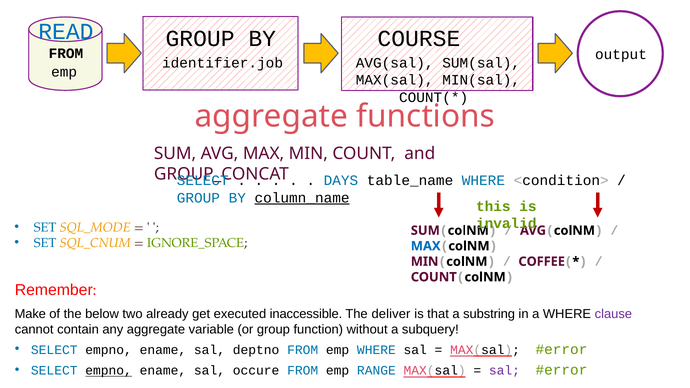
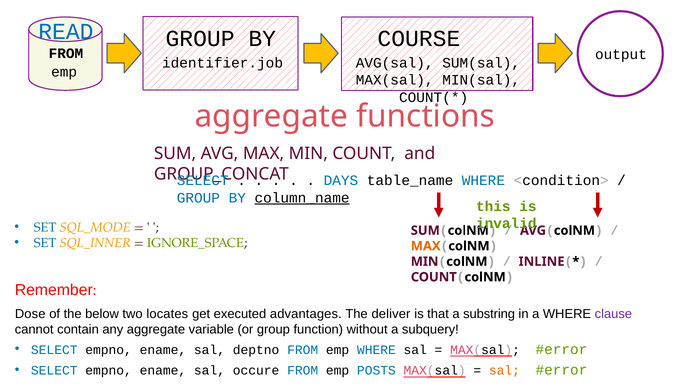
SQL_CNUM: SQL_CNUM -> SQL_INNER (95, 243)
MAX colour: blue -> orange (426, 246)
COFFEE: COFFEE -> INLINE (542, 262)
Make: Make -> Dose (30, 314)
already: already -> locates (167, 314)
inaccessible: inaccessible -> advantages (306, 314)
empno underline: present -> none (109, 371)
RANGE: RANGE -> POSTS (376, 371)
sal colour: purple -> orange (504, 371)
